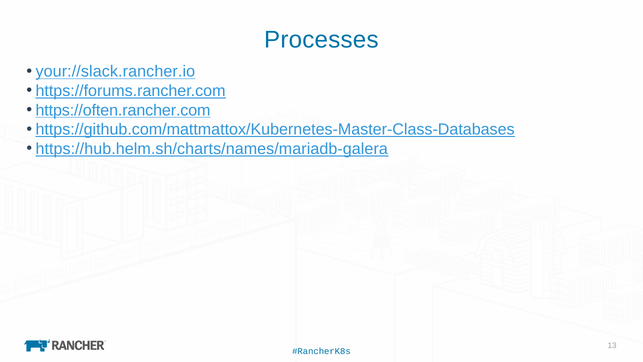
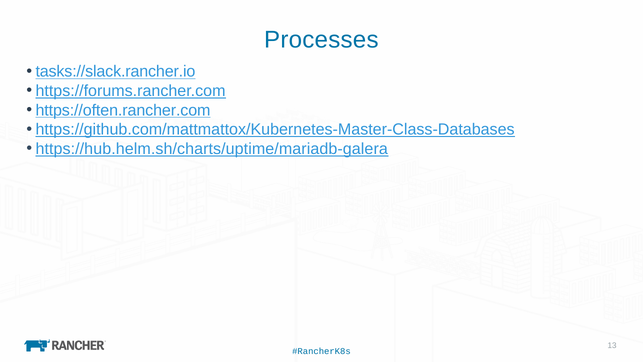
your://slack.rancher.io: your://slack.rancher.io -> tasks://slack.rancher.io (115, 72)
https://hub.helm.sh/charts/names/mariadb-galera: https://hub.helm.sh/charts/names/mariadb-galera -> https://hub.helm.sh/charts/uptime/mariadb-galera (212, 149)
